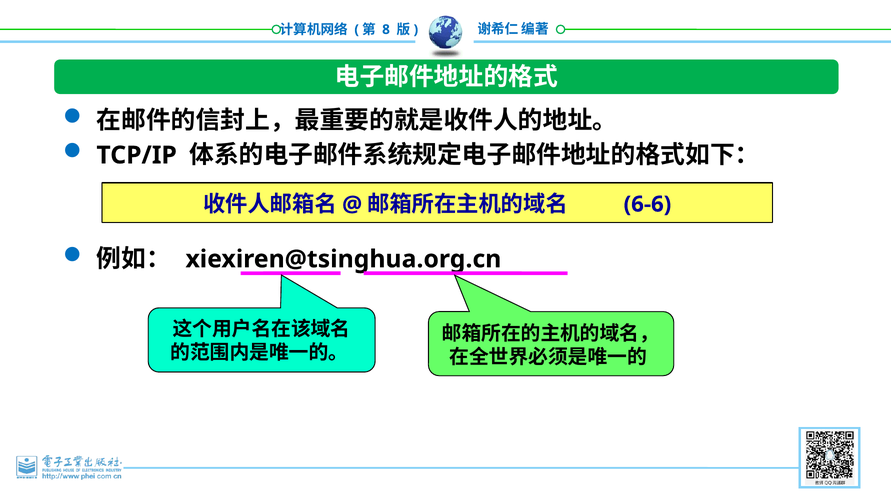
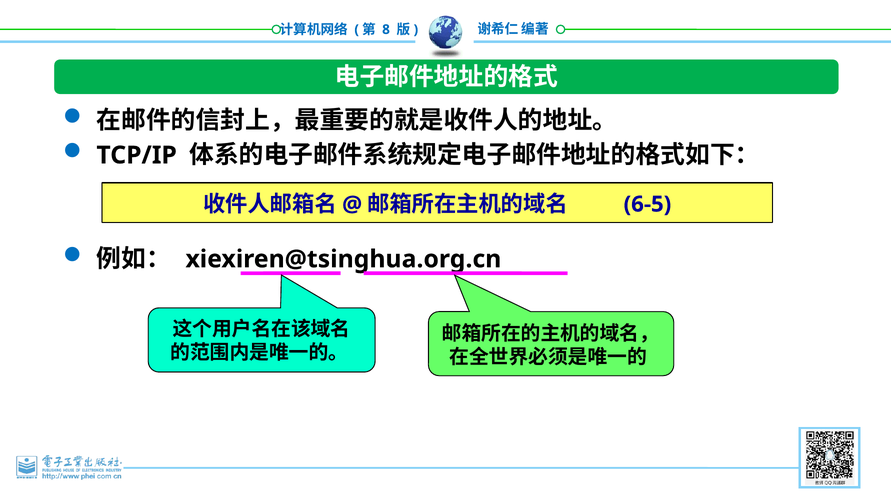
6-6: 6-6 -> 6-5 (647, 204)
